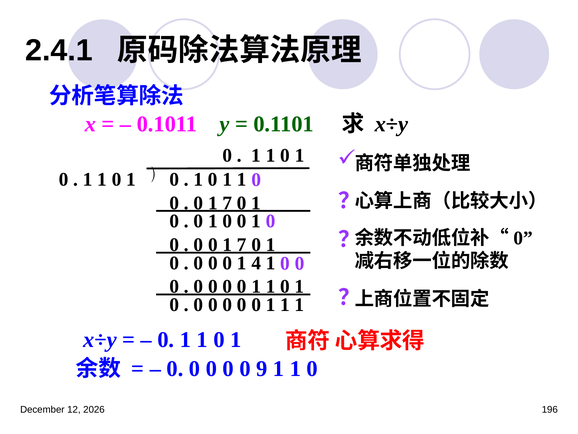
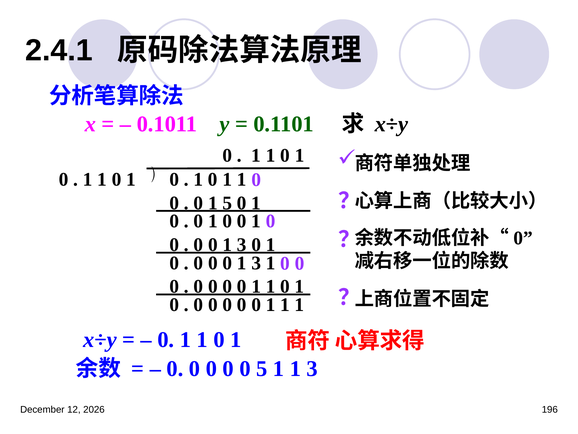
7: 7 -> 5 (227, 203)
7: 7 -> 3 (242, 245)
4: 4 -> 3 (256, 263)
0 9: 9 -> 5 (262, 368)
0: 0 -> 3 (312, 368)
